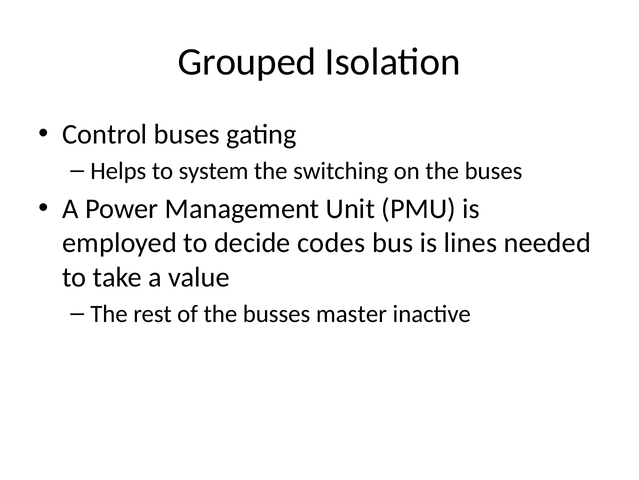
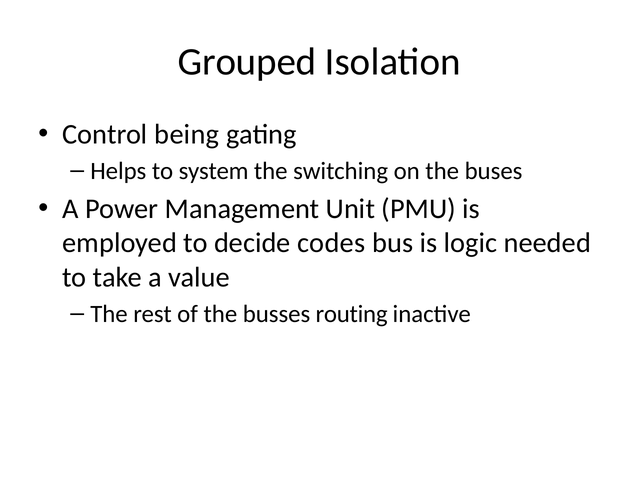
Control buses: buses -> being (187, 134)
lines: lines -> logic (470, 243)
master: master -> routing (352, 314)
